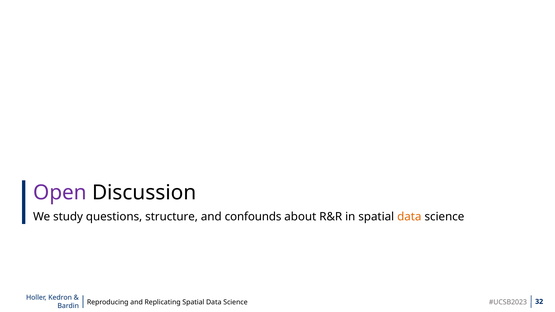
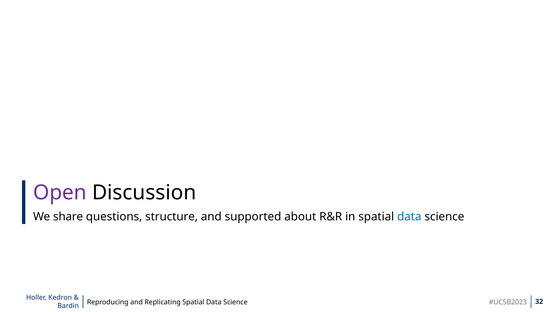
study: study -> share (68, 217)
confounds: confounds -> supported (253, 217)
data colour: orange -> blue (409, 217)
